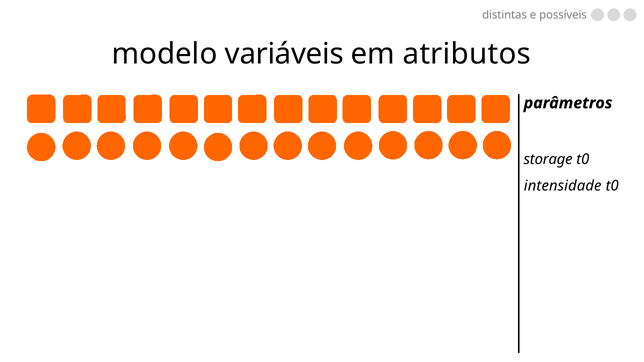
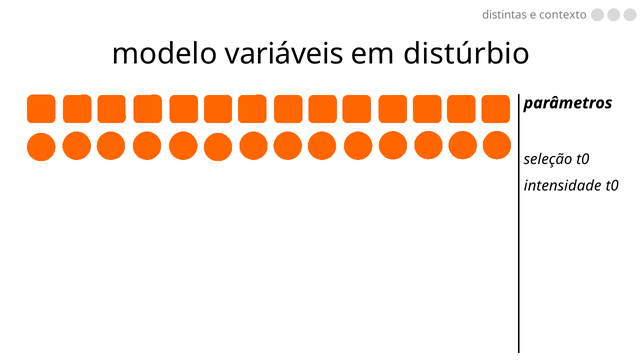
possíveis: possíveis -> contexto (563, 15)
atributos: atributos -> distúrbio (467, 54)
storage: storage -> seleção (548, 159)
